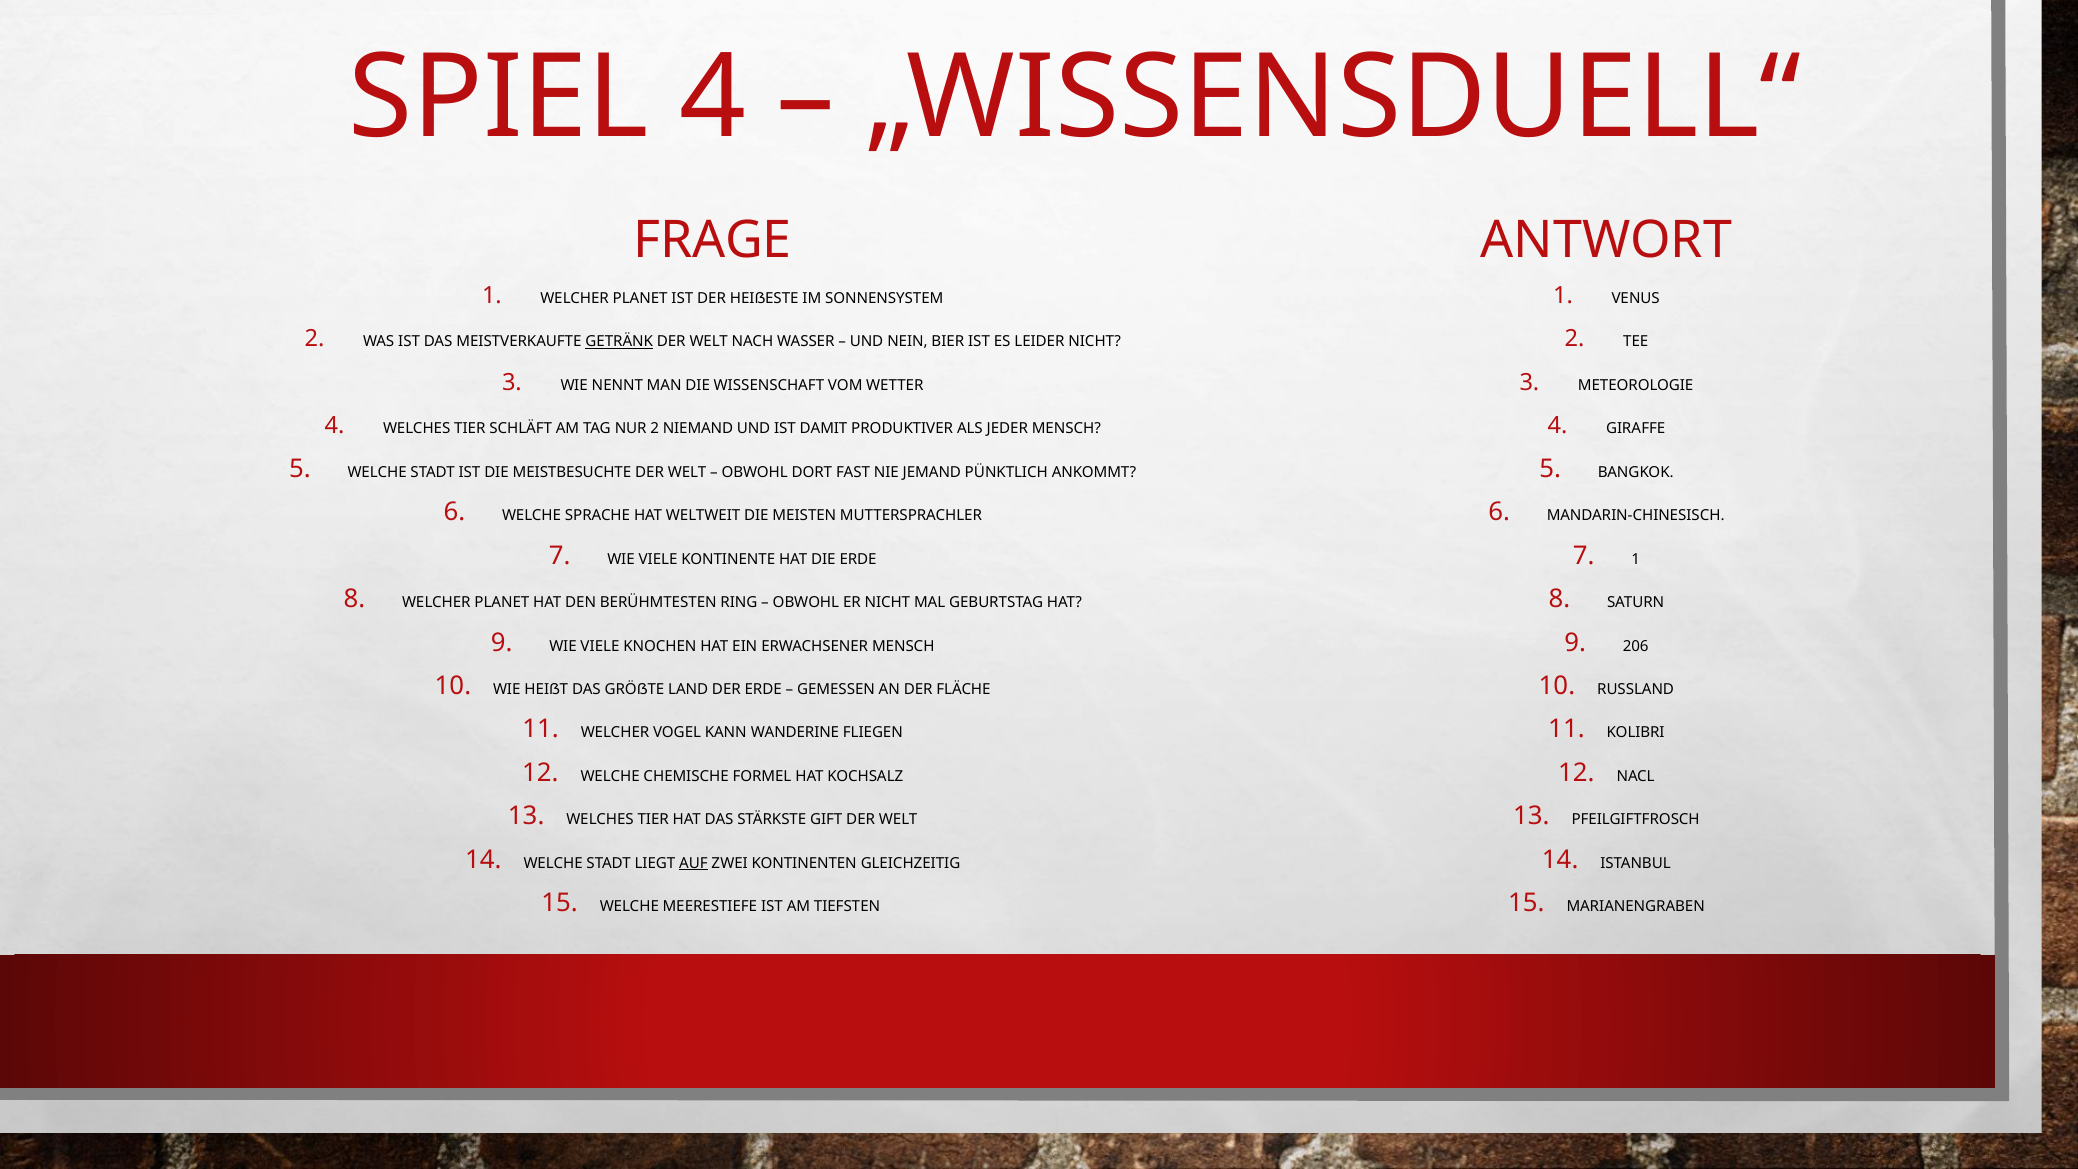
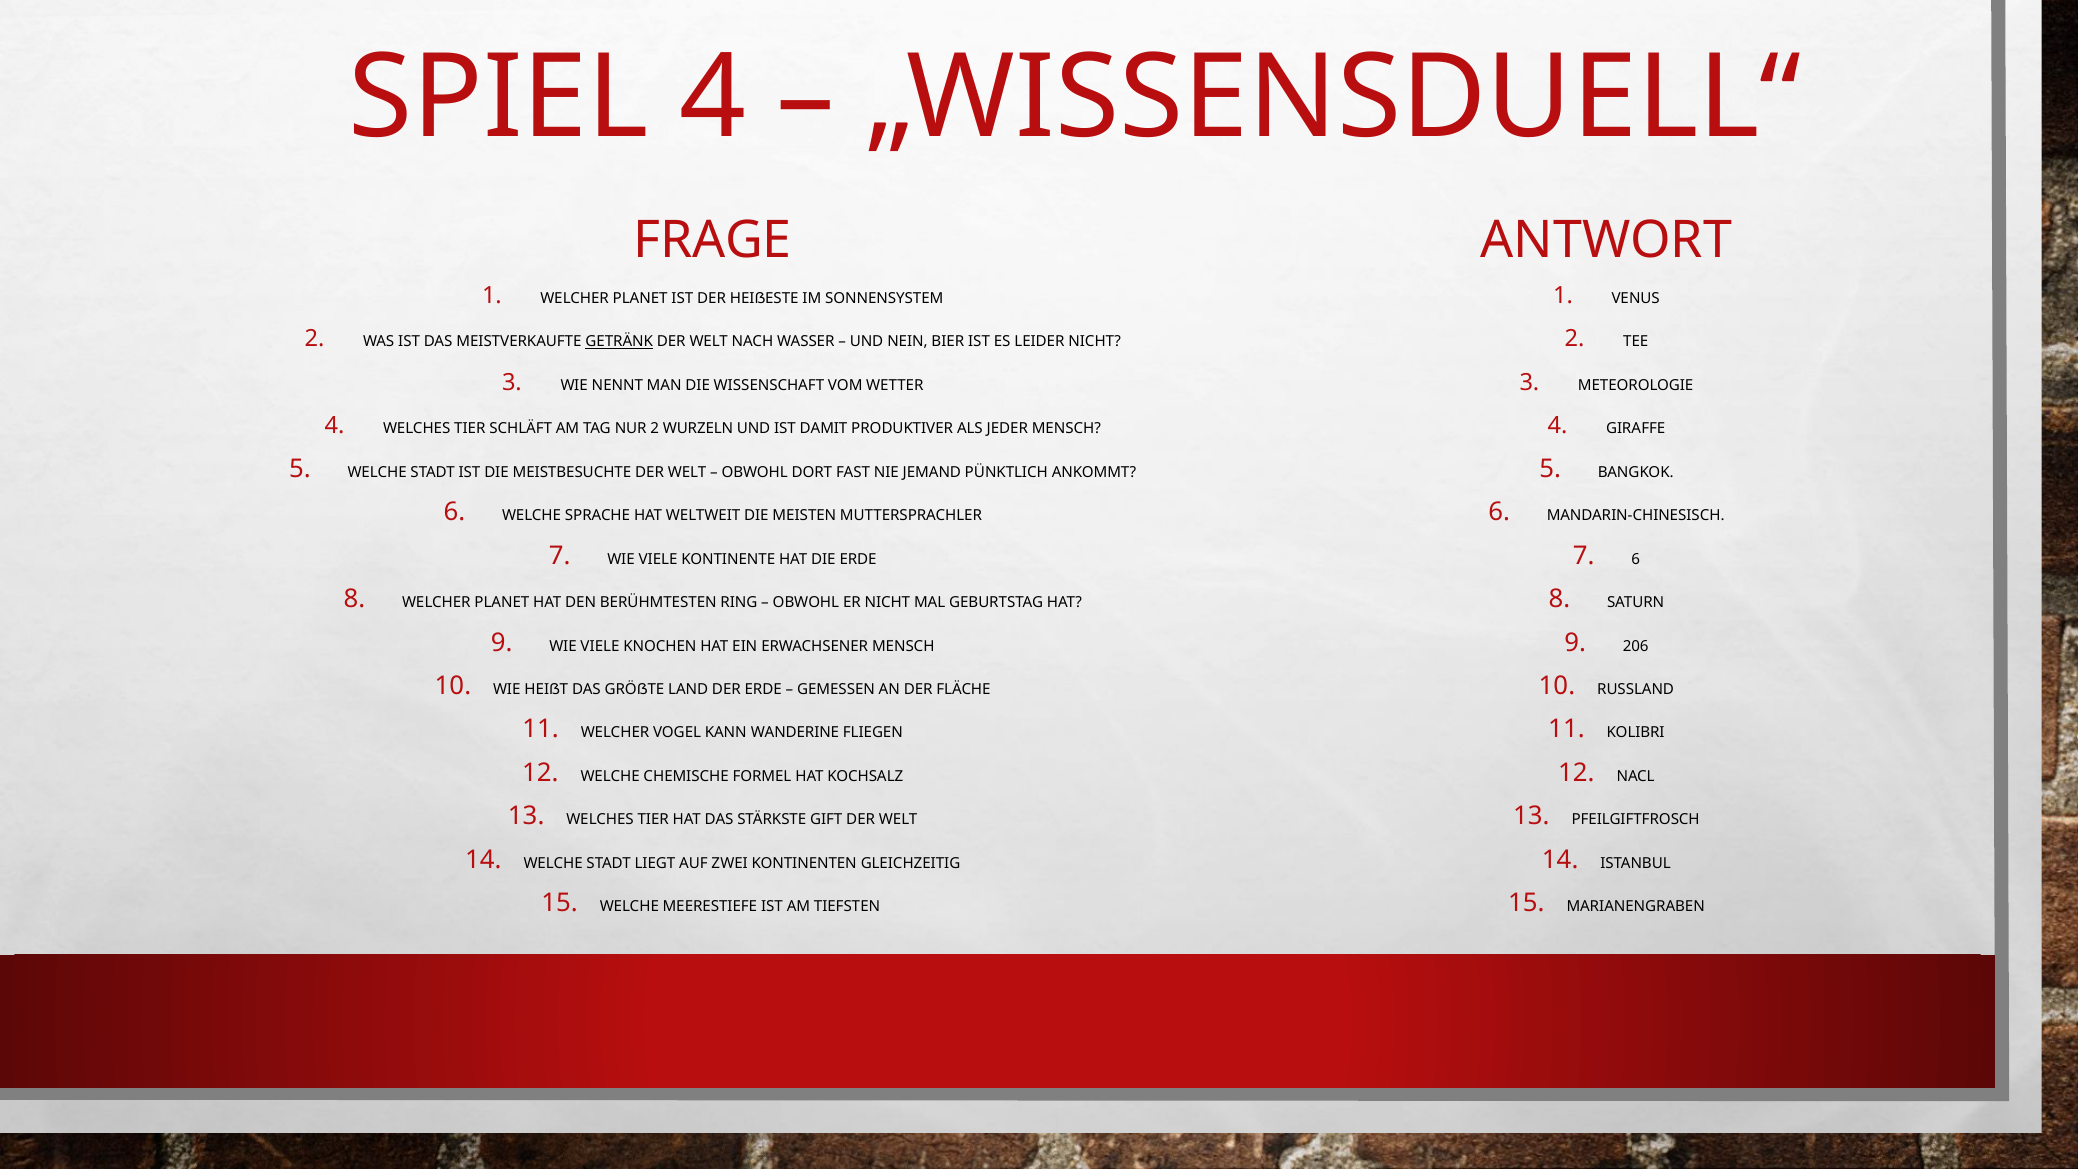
NIEMAND: NIEMAND -> WURZELN (698, 429)
7 1: 1 -> 6 (1636, 559)
AUF underline: present -> none (693, 863)
